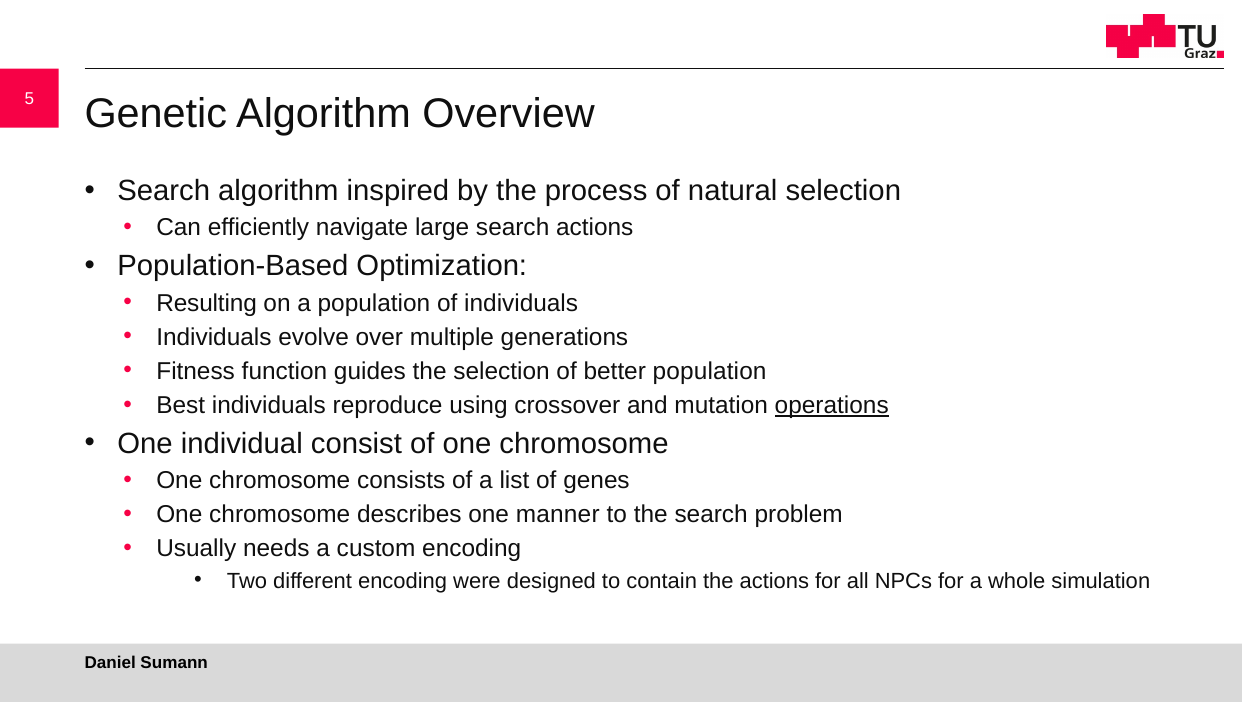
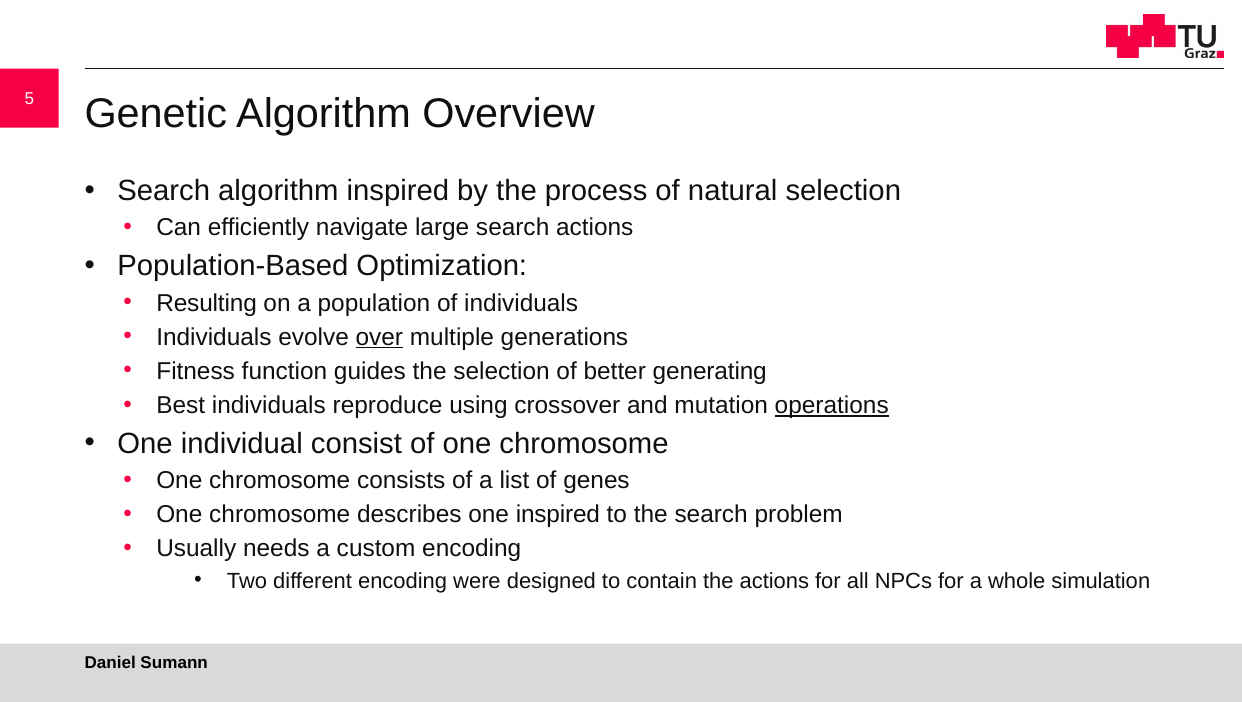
over underline: none -> present (379, 337)
better population: population -> generating (710, 371)
one manner: manner -> inspired (558, 515)
